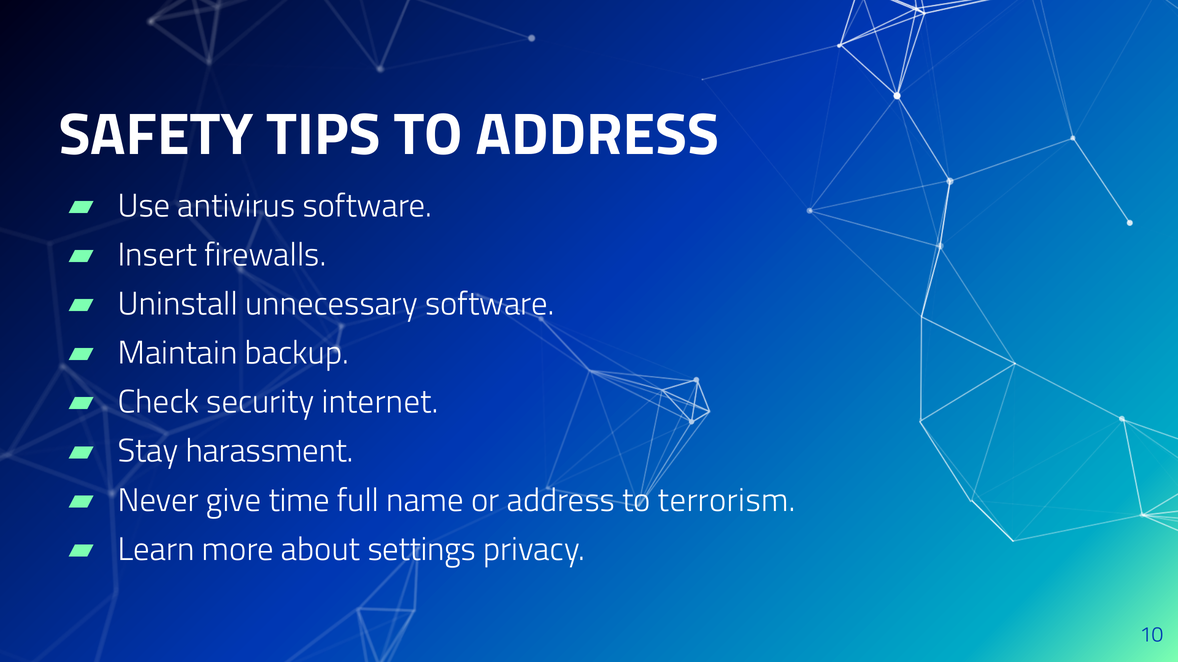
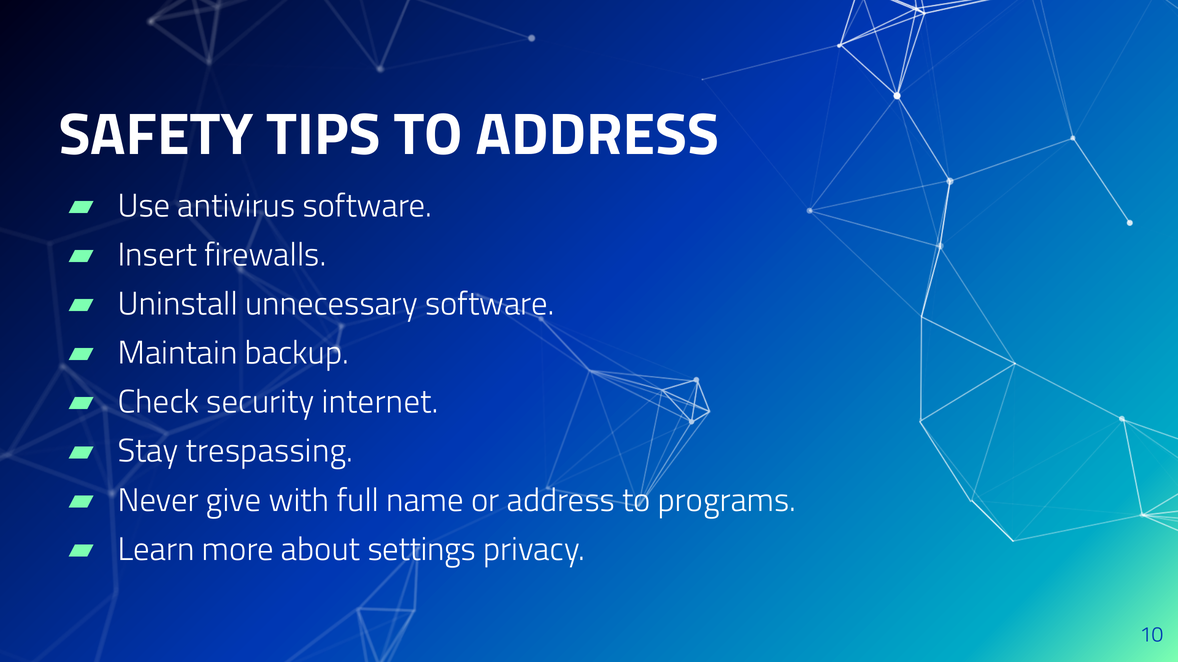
harassment: harassment -> trespassing (269, 452)
time: time -> with (299, 501)
terrorism: terrorism -> programs (727, 501)
